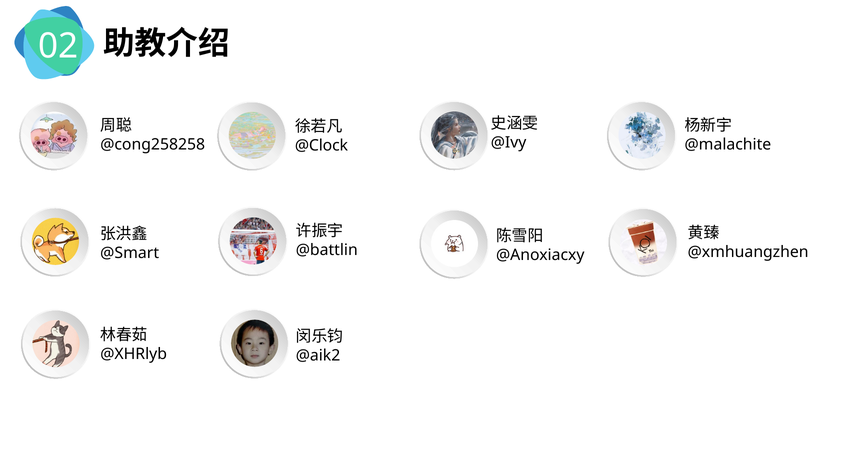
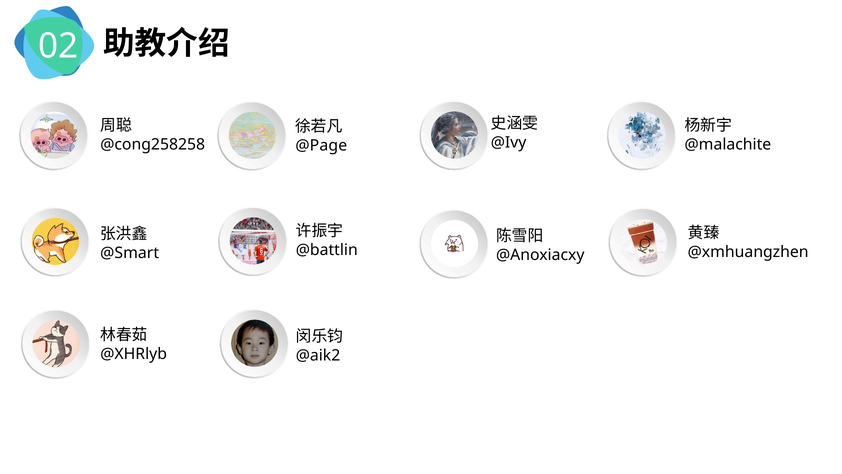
@Clock: @Clock -> @Page (321, 146)
